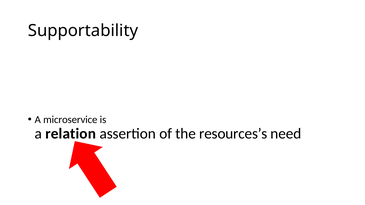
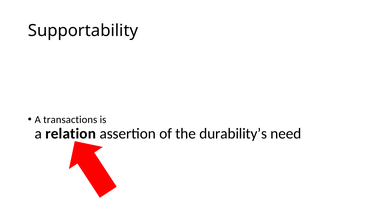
microservice: microservice -> transactions (70, 120)
resources’s: resources’s -> durability’s (233, 134)
